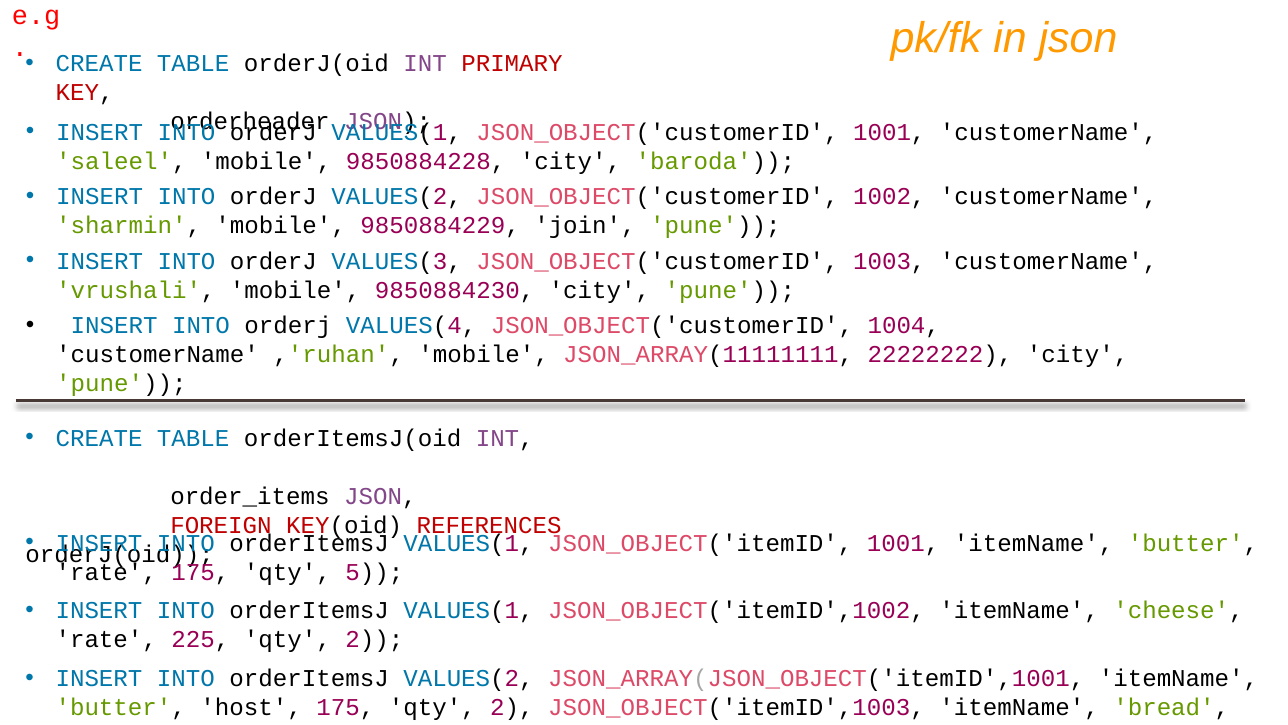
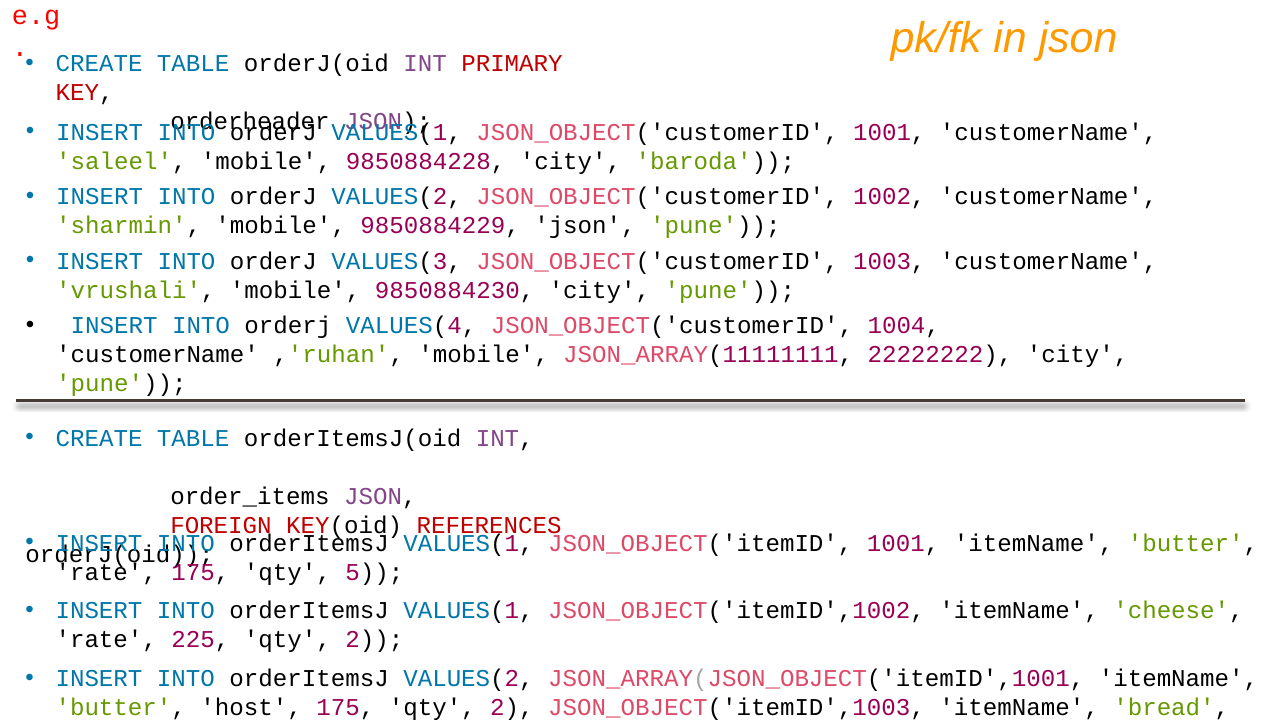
9850884229 join: join -> json (585, 226)
